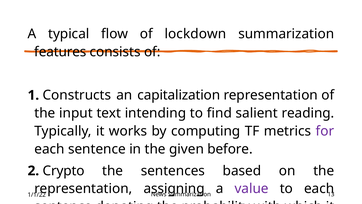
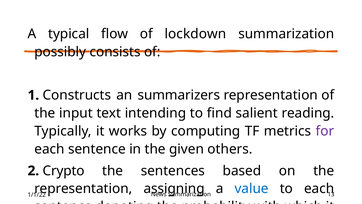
features: features -> possibly (60, 52)
capitalization: capitalization -> summarizers (179, 95)
before: before -> others (230, 149)
value colour: purple -> blue (252, 188)
